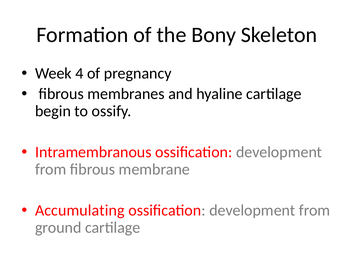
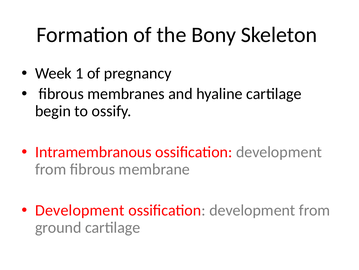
4: 4 -> 1 (79, 73)
Accumulating: Accumulating -> Development (80, 210)
